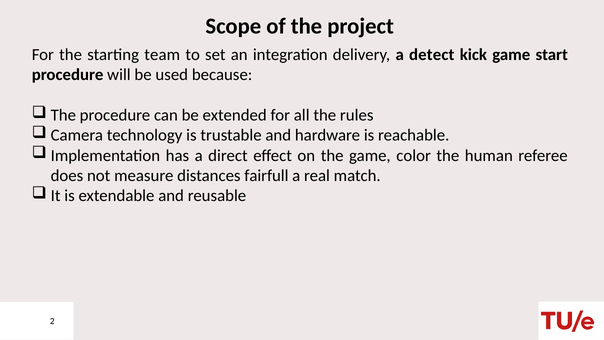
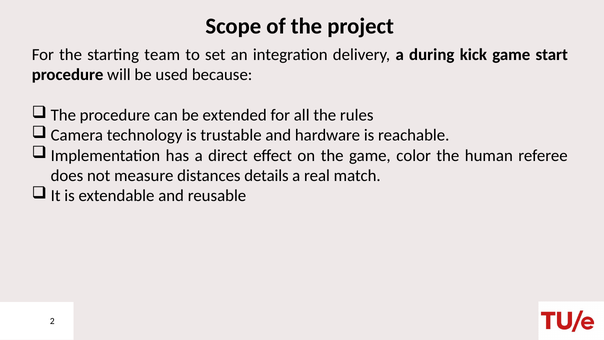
detect: detect -> during (432, 55)
fairfull: fairfull -> details (266, 176)
